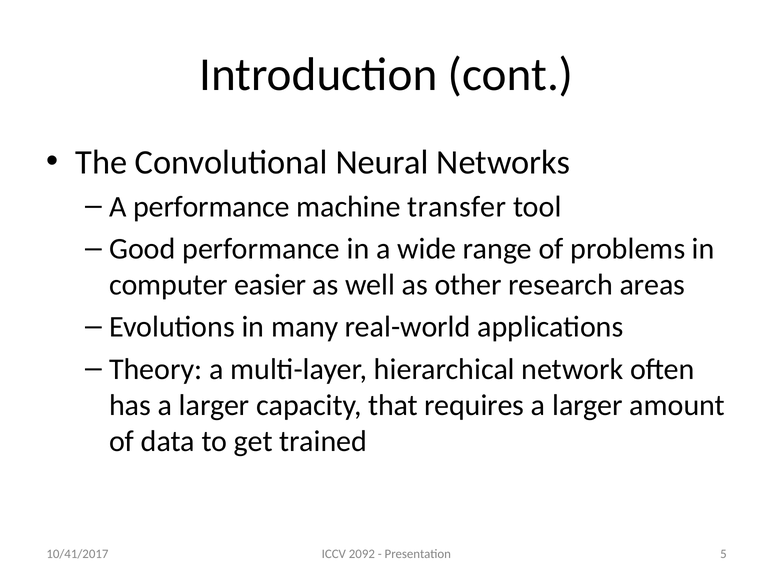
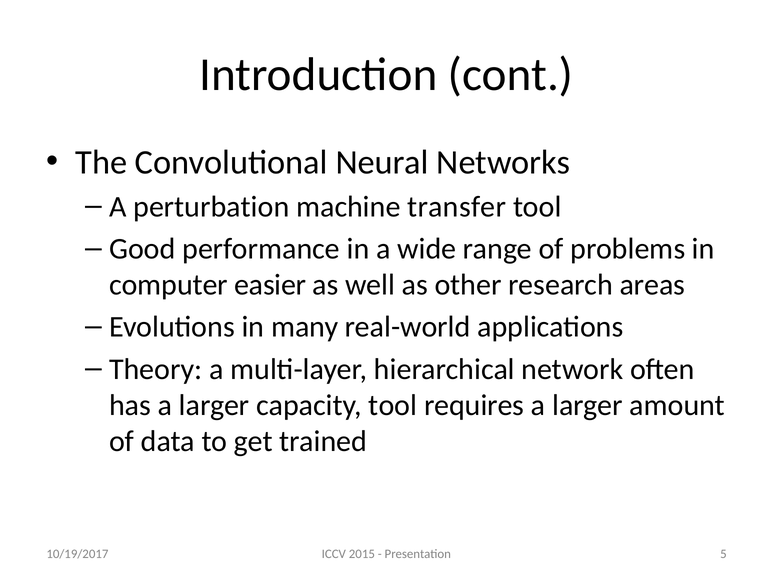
A performance: performance -> perturbation (211, 207)
capacity that: that -> tool (393, 405)
10/41/2017: 10/41/2017 -> 10/19/2017 (77, 554)
2092: 2092 -> 2015 (362, 554)
